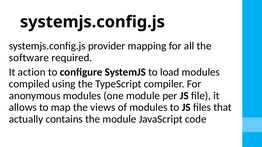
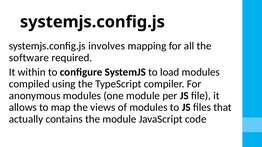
provider: provider -> involves (107, 46)
action: action -> within (32, 72)
